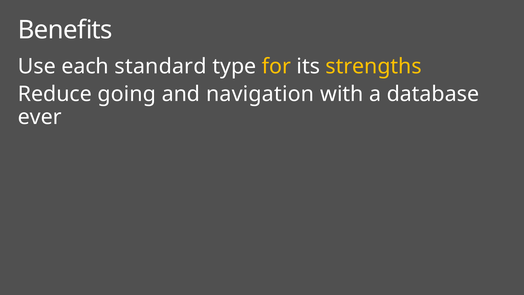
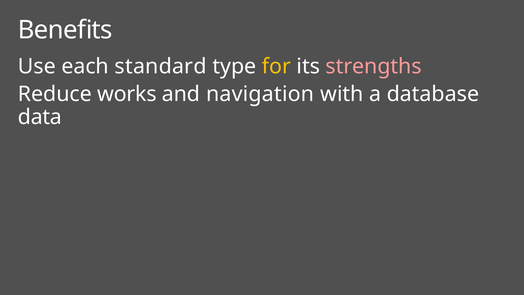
strengths colour: yellow -> pink (374, 66)
going: going -> works (127, 94)
ever: ever -> data (40, 117)
